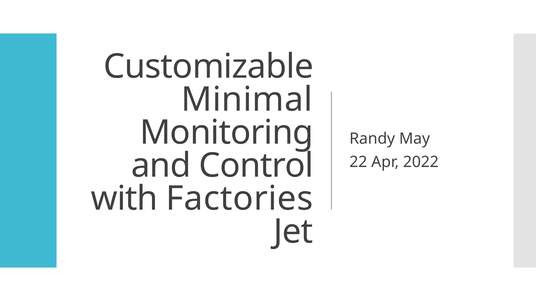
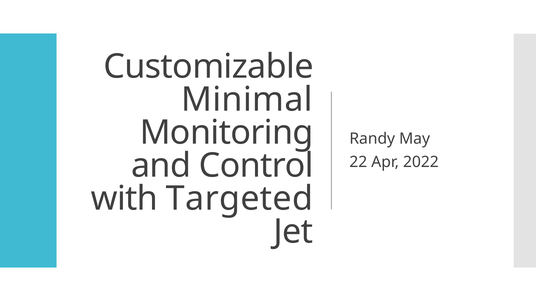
Factories: Factories -> Targeted (240, 199)
